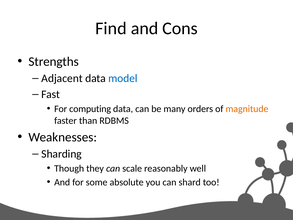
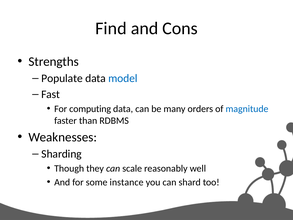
Adjacent: Adjacent -> Populate (62, 78)
magnitude colour: orange -> blue (247, 109)
absolute: absolute -> instance (127, 182)
